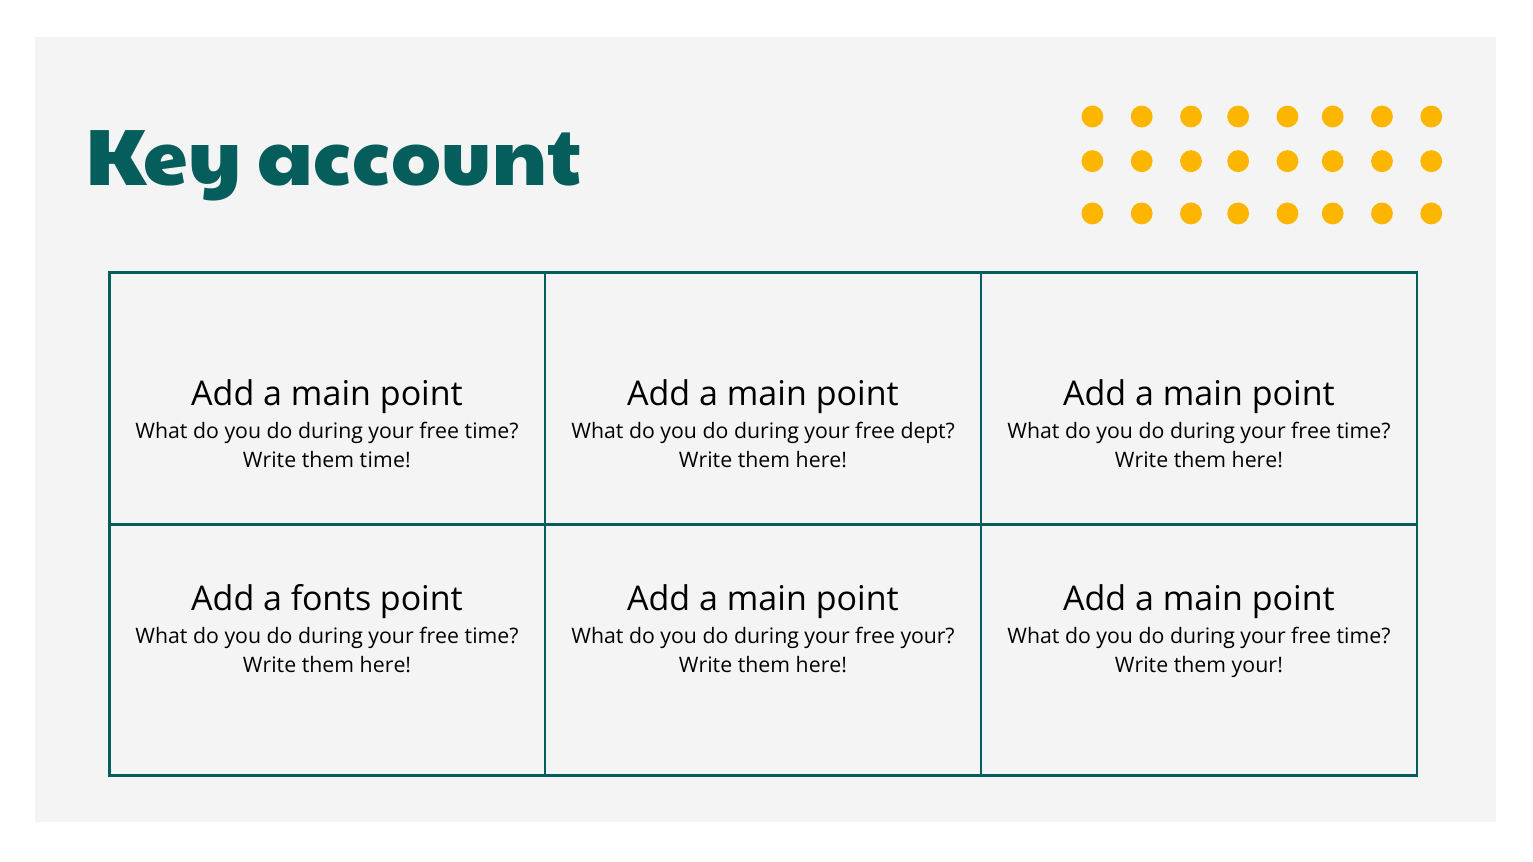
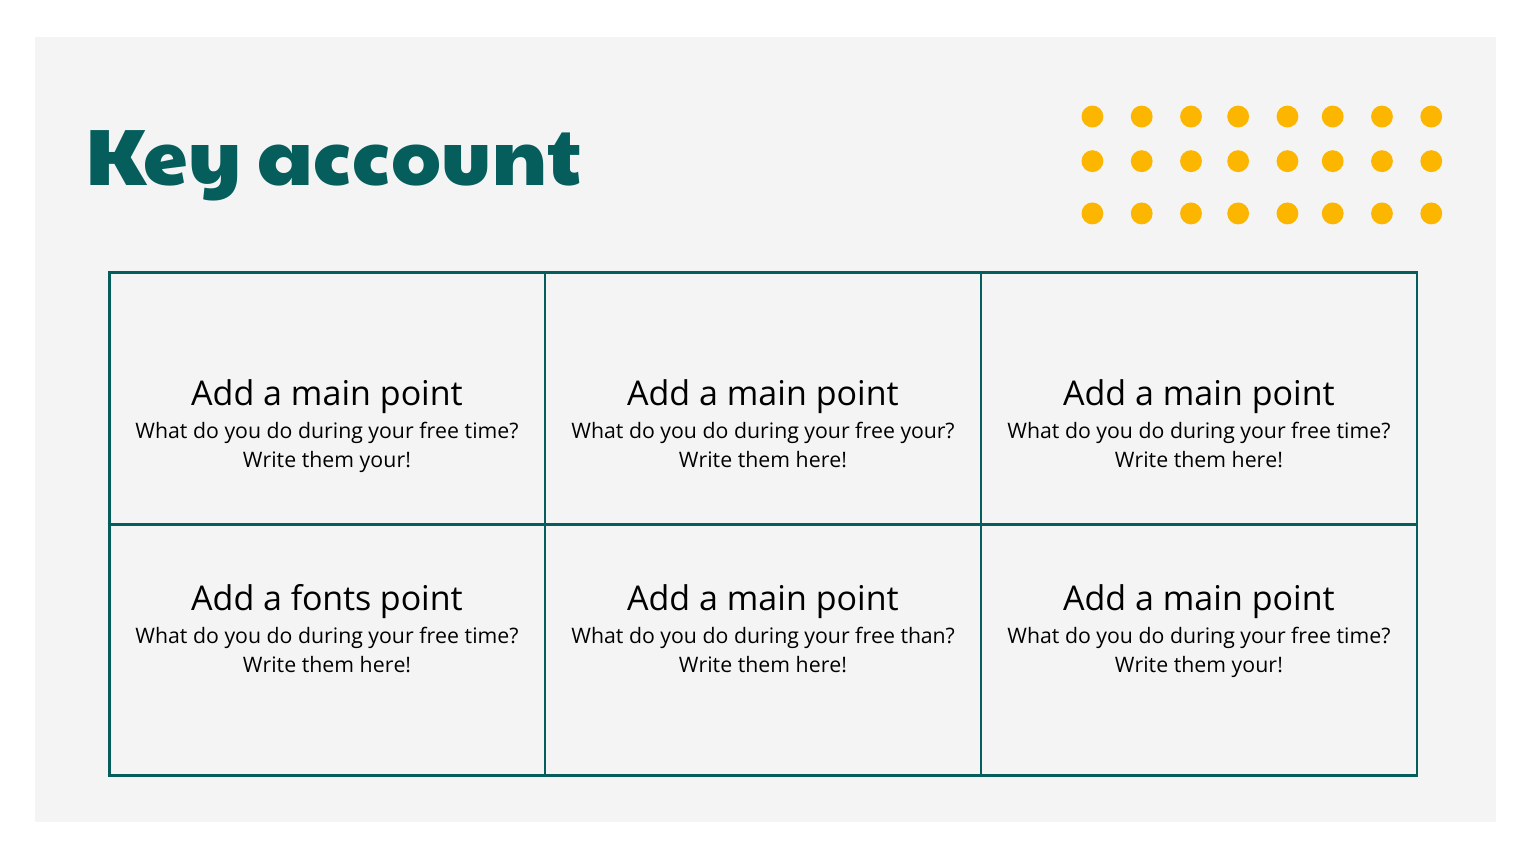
free dept: dept -> your (928, 432)
time: time -> your (385, 461)
free your: your -> than (928, 637)
